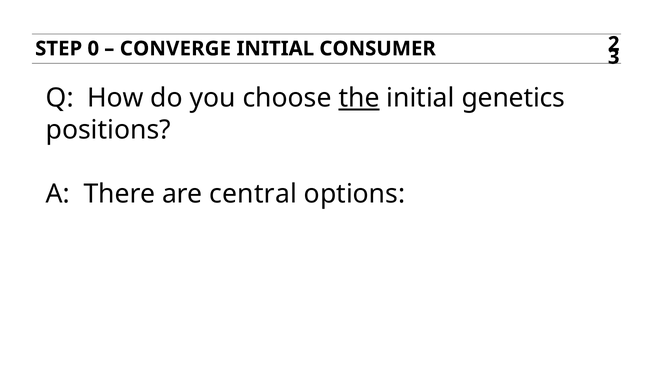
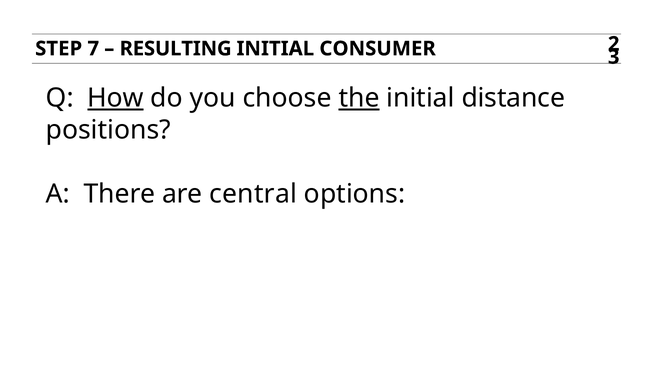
0: 0 -> 7 (93, 49)
CONVERGE: CONVERGE -> RESULTING (176, 49)
How underline: none -> present (116, 98)
genetics: genetics -> distance (513, 98)
